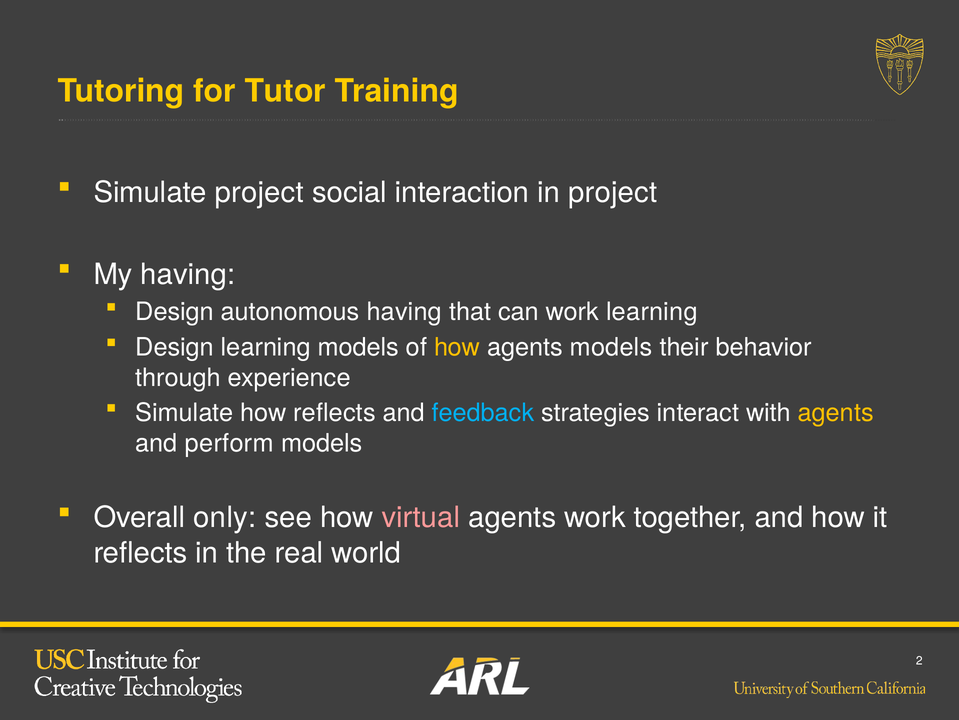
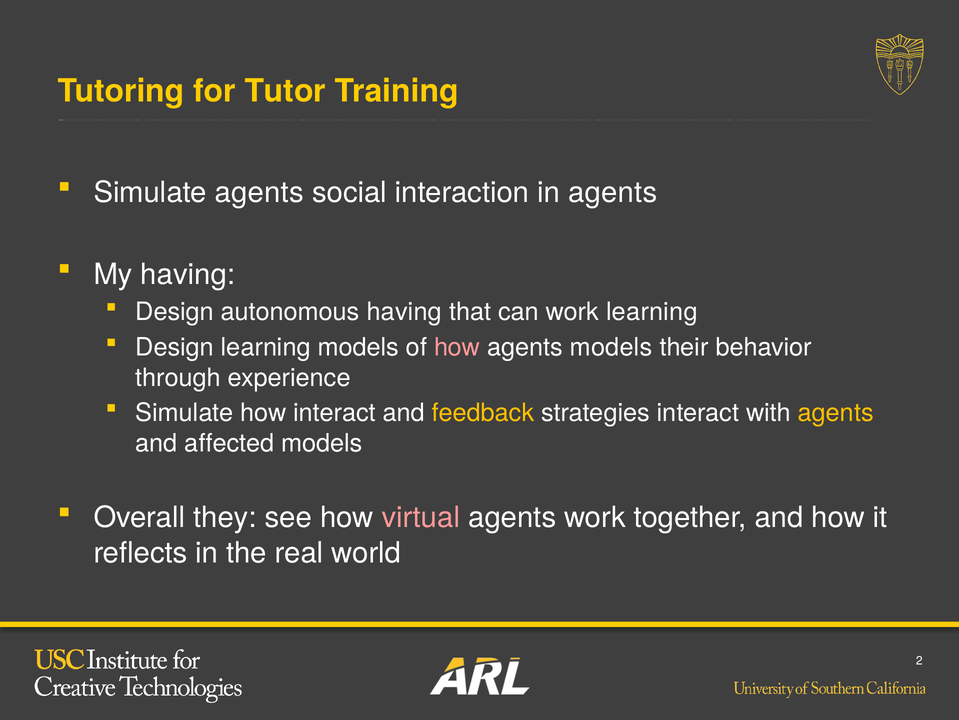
Simulate project: project -> agents (259, 192)
in project: project -> agents (613, 192)
how colour: yellow -> pink (457, 347)
how reflects: reflects -> interact (335, 413)
feedback colour: light blue -> yellow (483, 413)
perform: perform -> affected (229, 443)
only: only -> they (225, 517)
